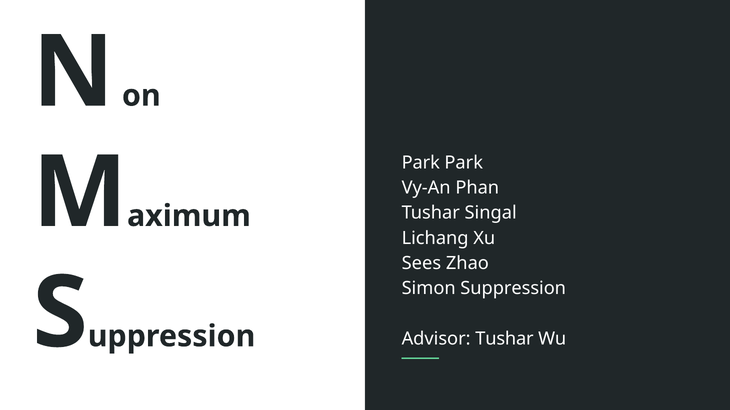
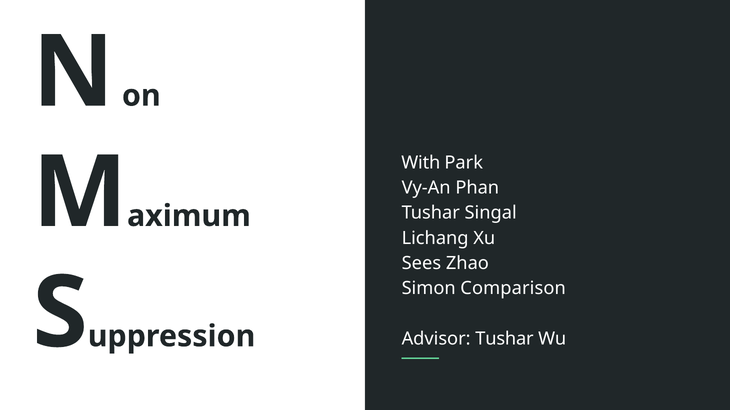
Park: Park -> With (421, 163)
Suppression: Suppression -> Comparison (513, 289)
